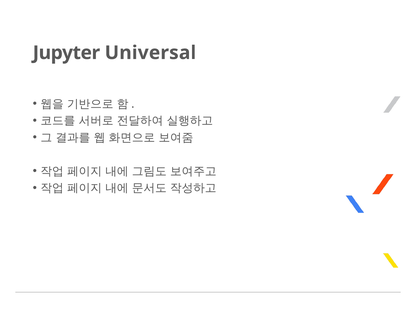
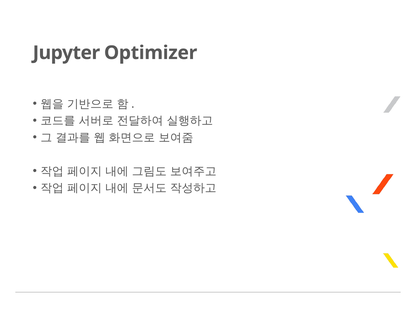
Universal: Universal -> Optimizer (151, 53)
